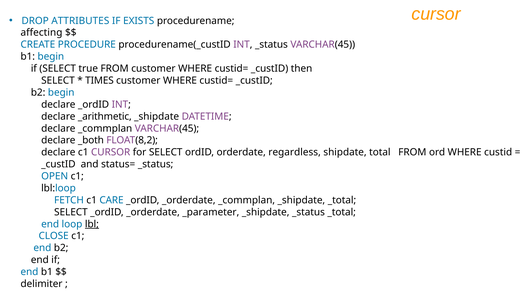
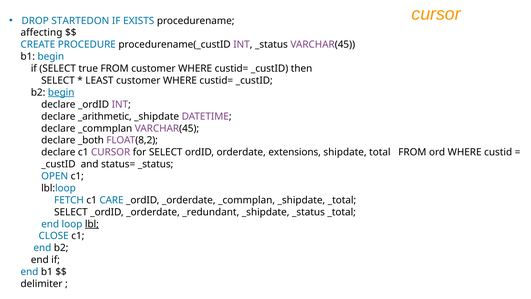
ATTRIBUTES: ATTRIBUTES -> STARTEDON (80, 21)
TIMES: TIMES -> LEAST (99, 80)
begin underline: none -> present (61, 92)
regardless: regardless -> extensions (295, 152)
_parameter: _parameter -> _redundant (211, 212)
